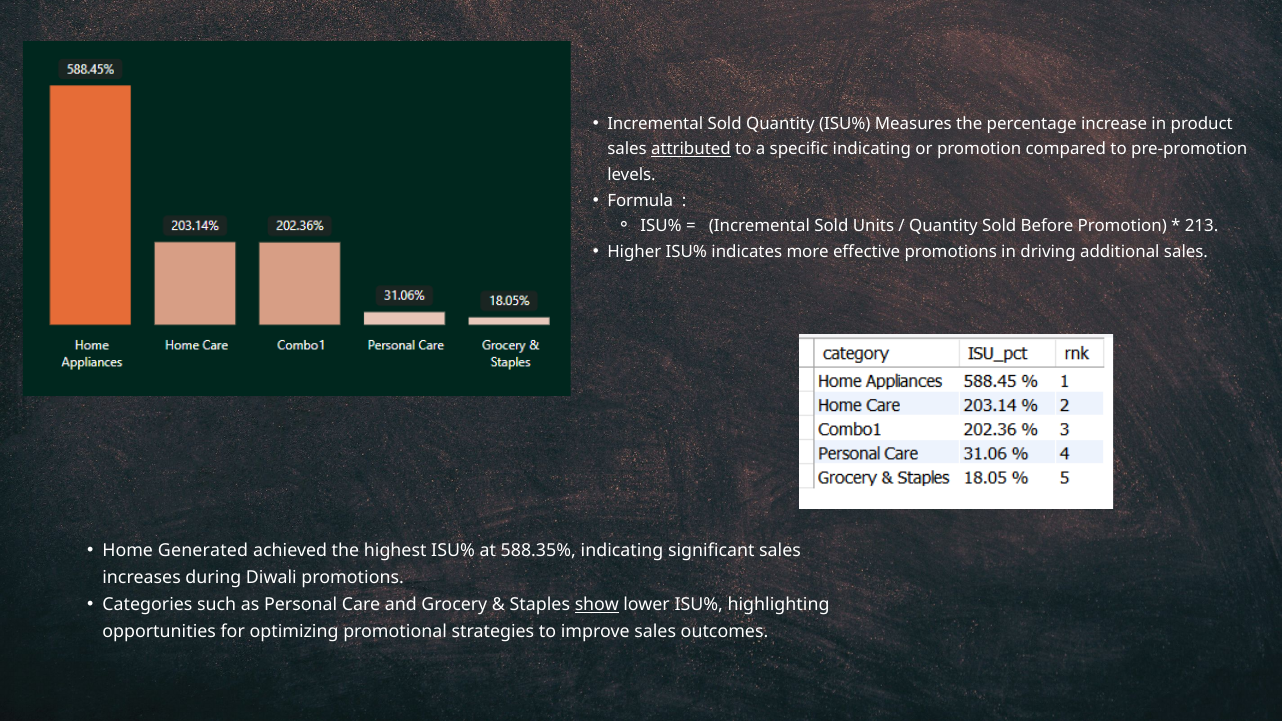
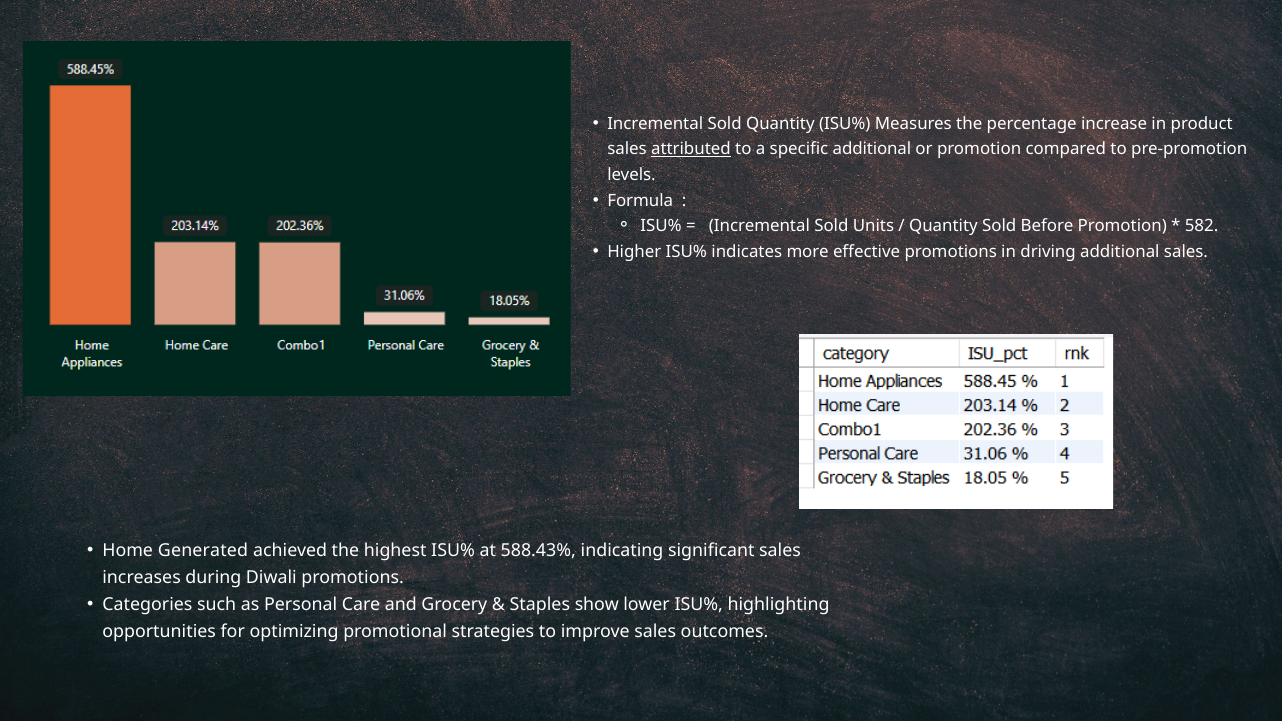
specific indicating: indicating -> additional (872, 149)
213: 213 -> 582 (1202, 226)
588.35%: 588.35% -> 588.43% (538, 551)
show underline: present -> none (597, 605)
